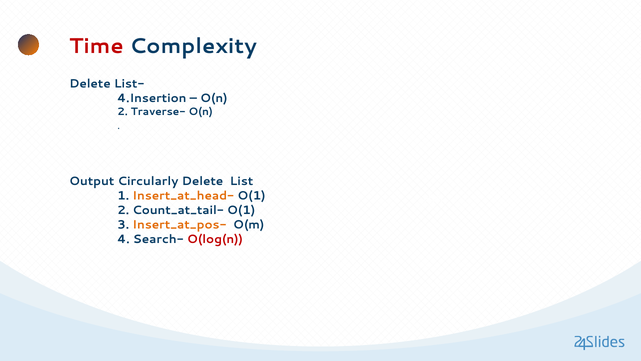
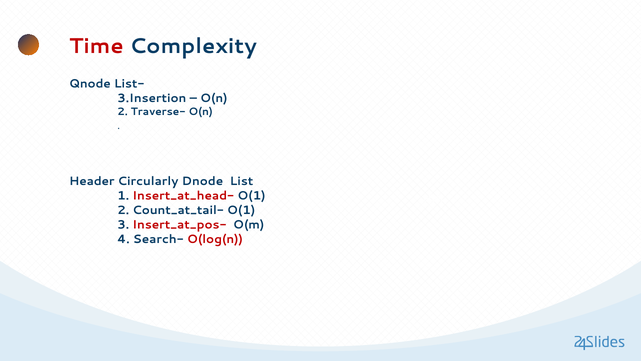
Delete: Delete -> Qnode (90, 84)
4.Insertion: 4.Insertion -> 3.Insertion (152, 98)
Output: Output -> Header (92, 181)
Circularly Delete: Delete -> Dnode (202, 181)
Insert_at_head- colour: orange -> red (183, 196)
Insert_at_pos- colour: orange -> red (179, 224)
